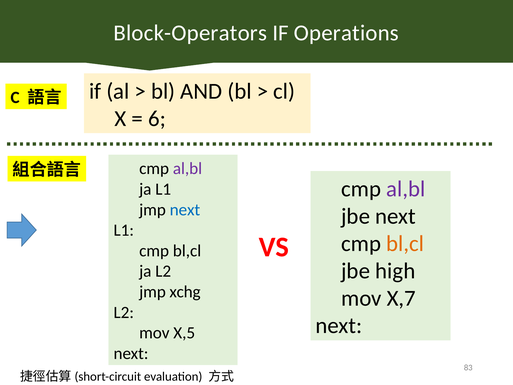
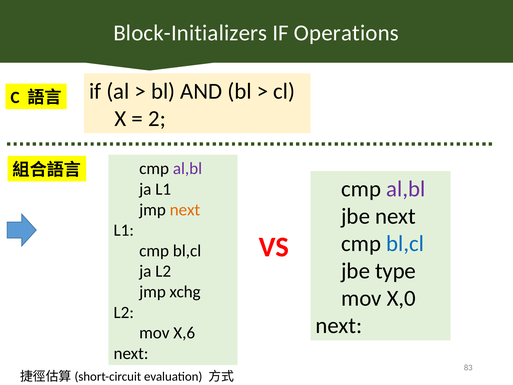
Block-Operators: Block-Operators -> Block-Initializers (190, 33)
6: 6 -> 2 (157, 118)
next colour: blue -> orange (185, 210)
bl,cl colour: orange -> blue (405, 243)
high: high -> type (395, 271)
X,7: X,7 -> X,0 (401, 298)
X,5: X,5 -> X,6 (184, 333)
